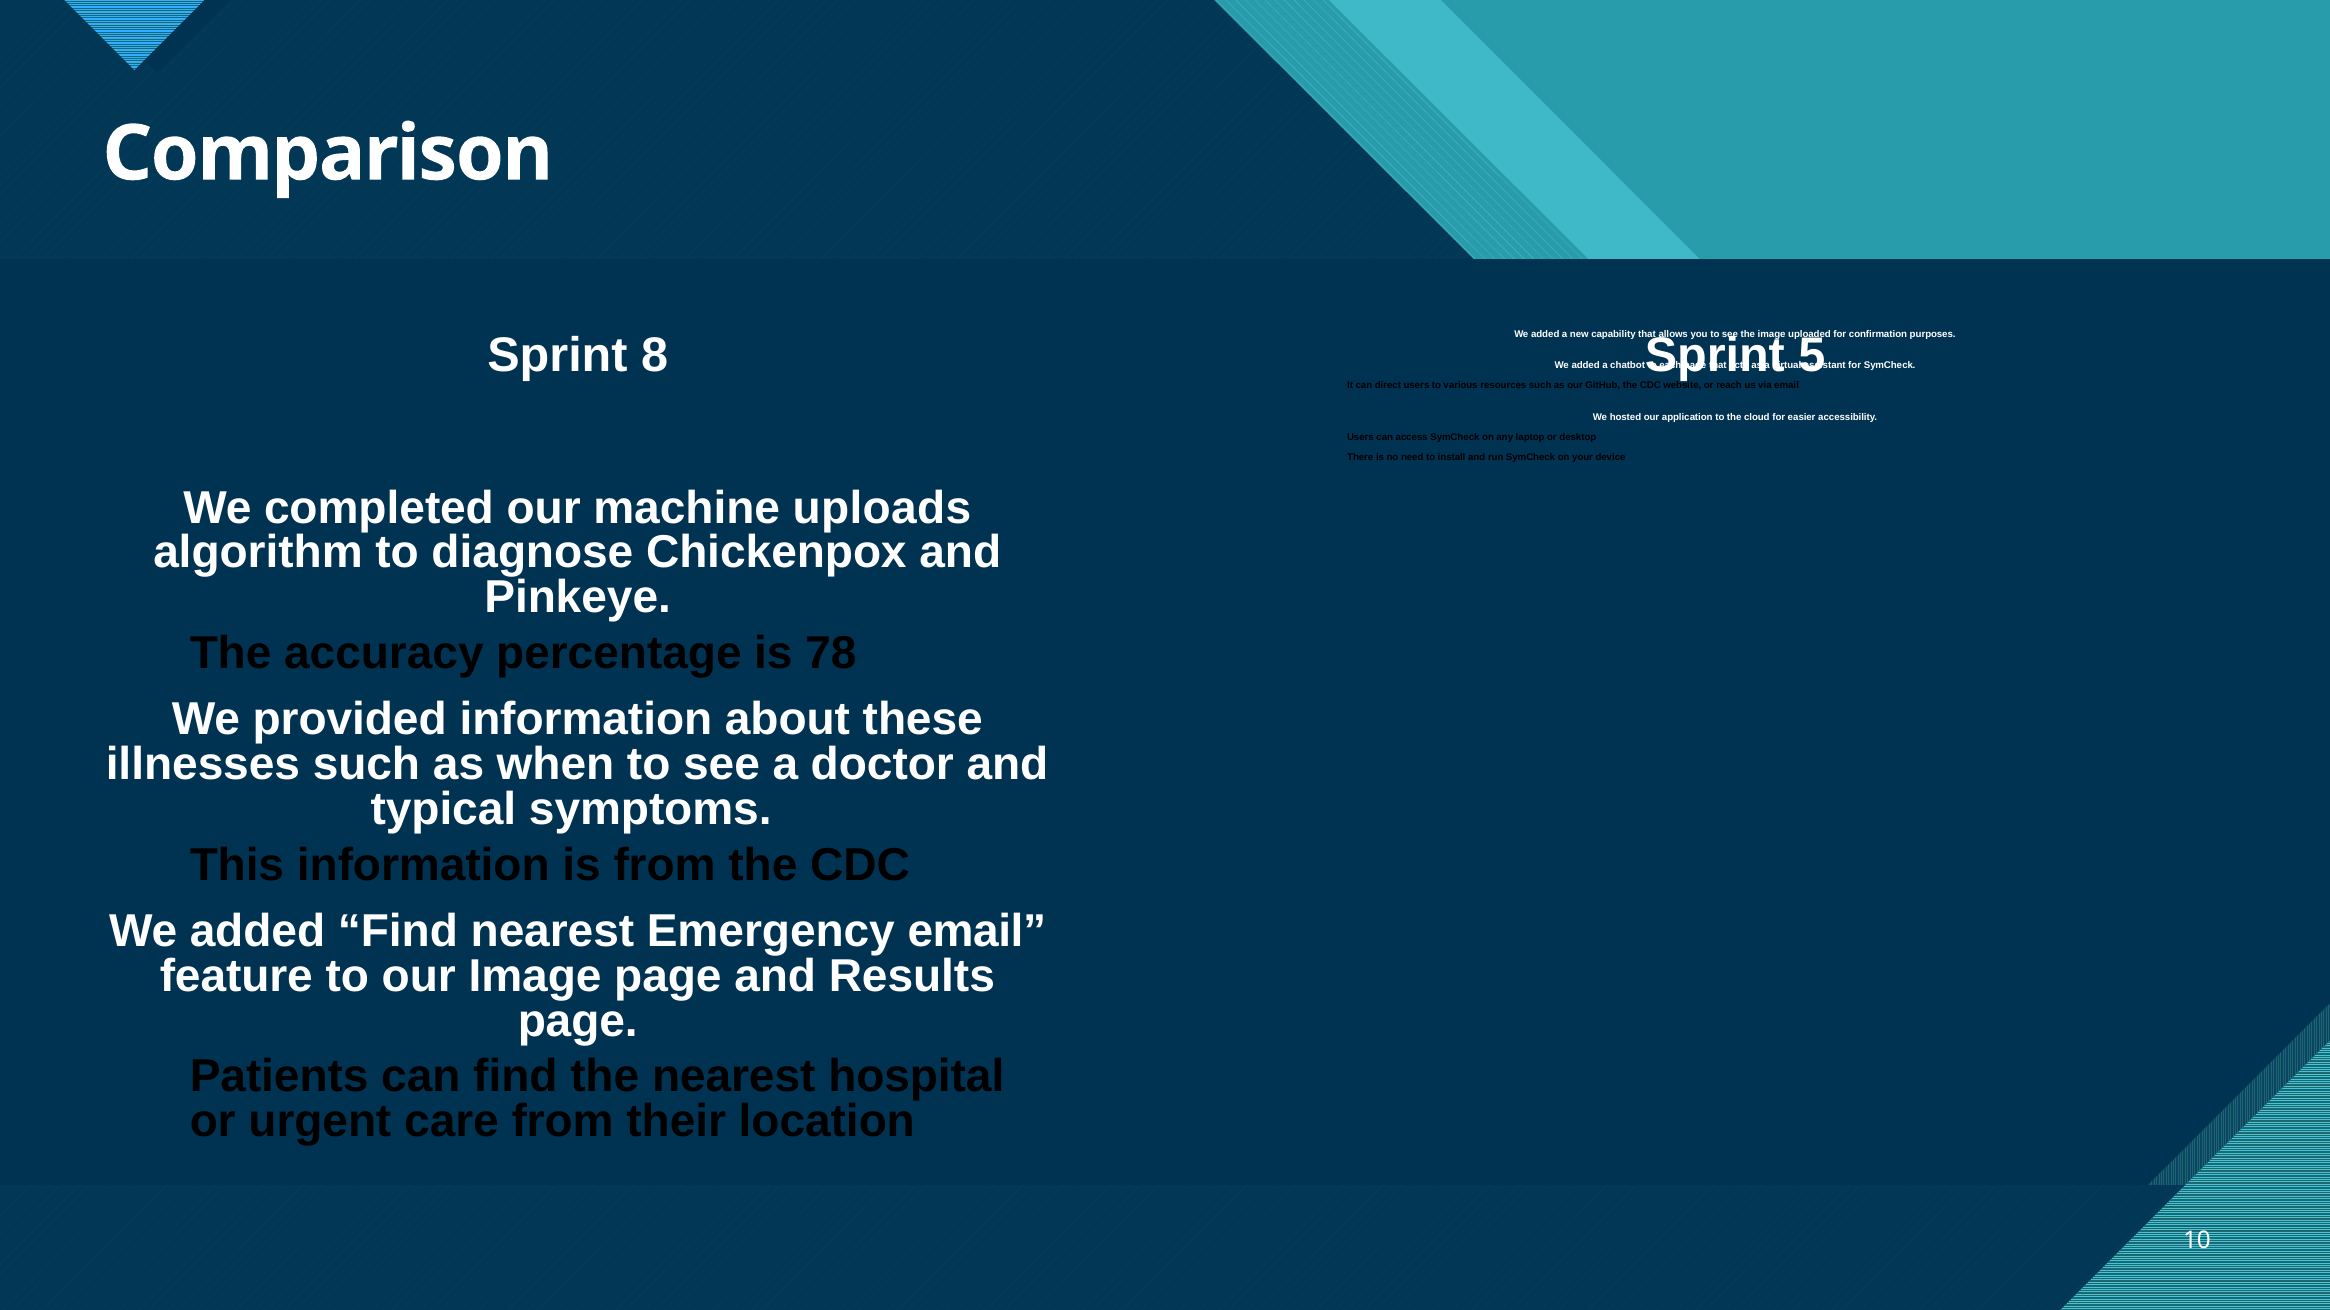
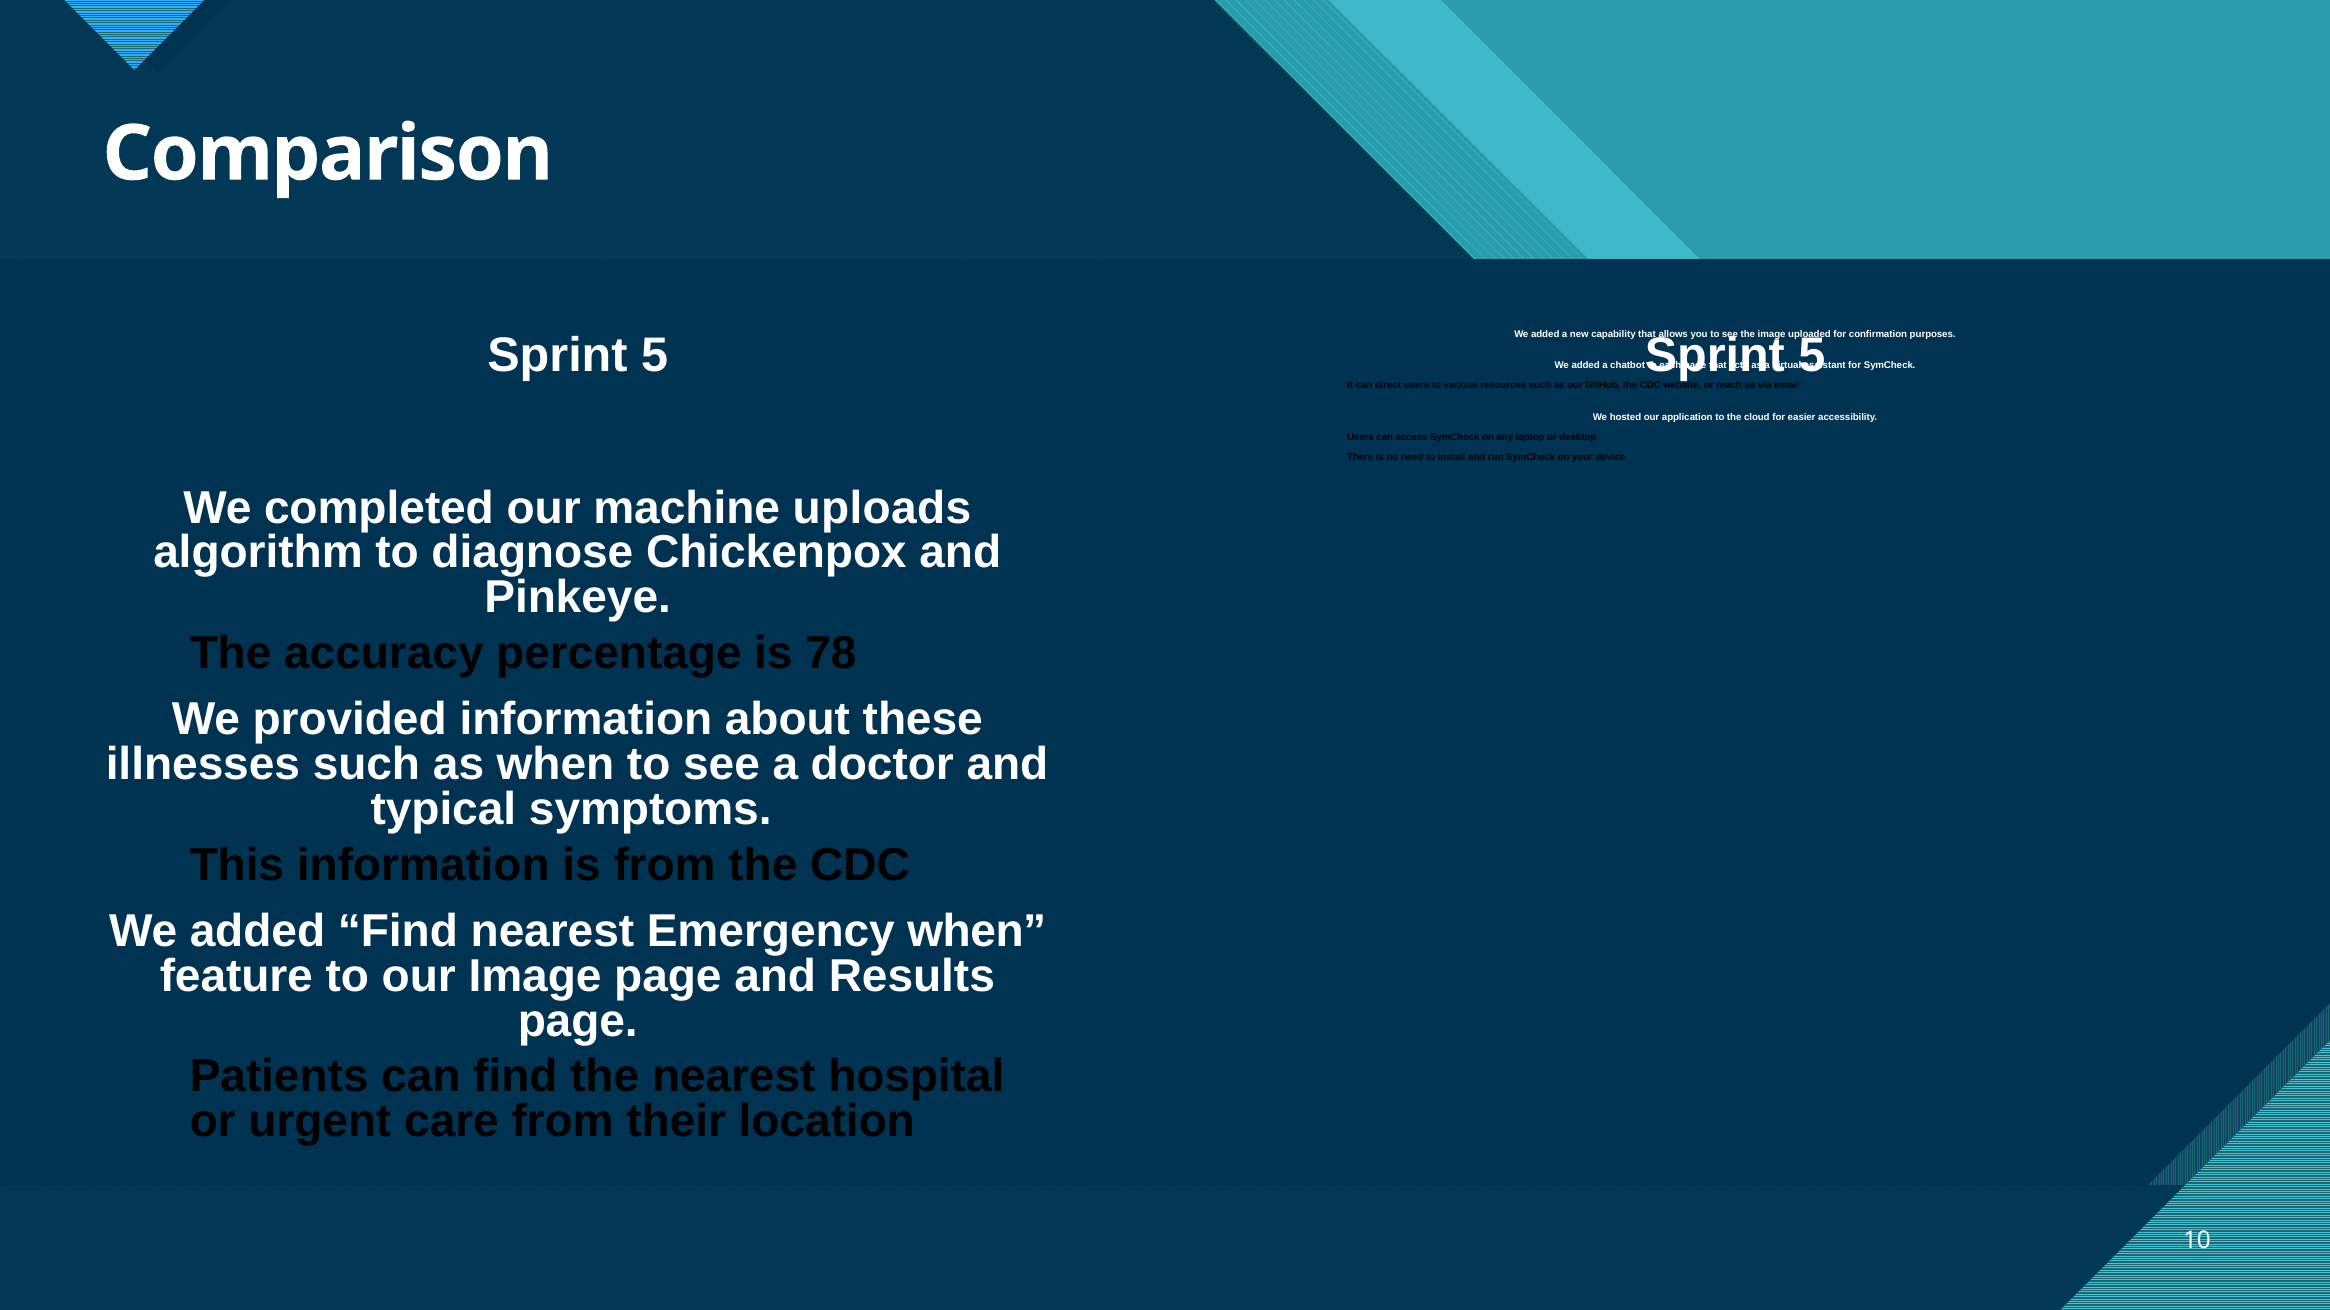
8: 8 -> 5 (655, 356)
Emergency email: email -> when (977, 932)
